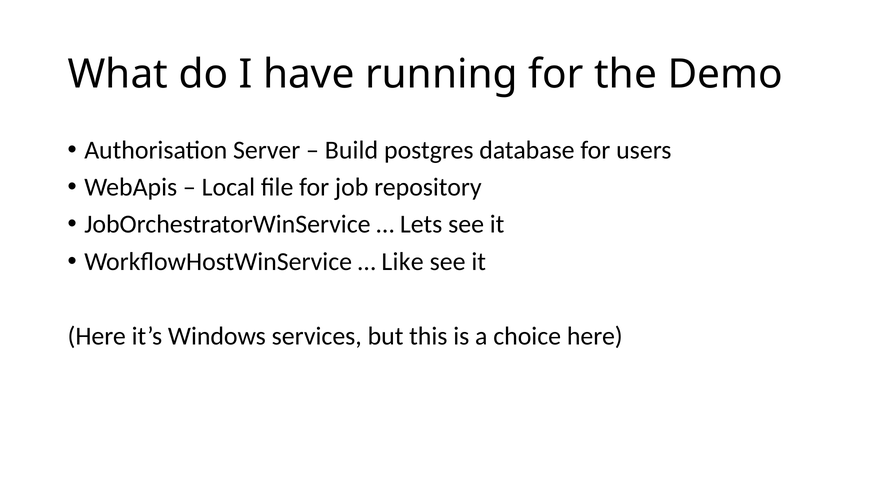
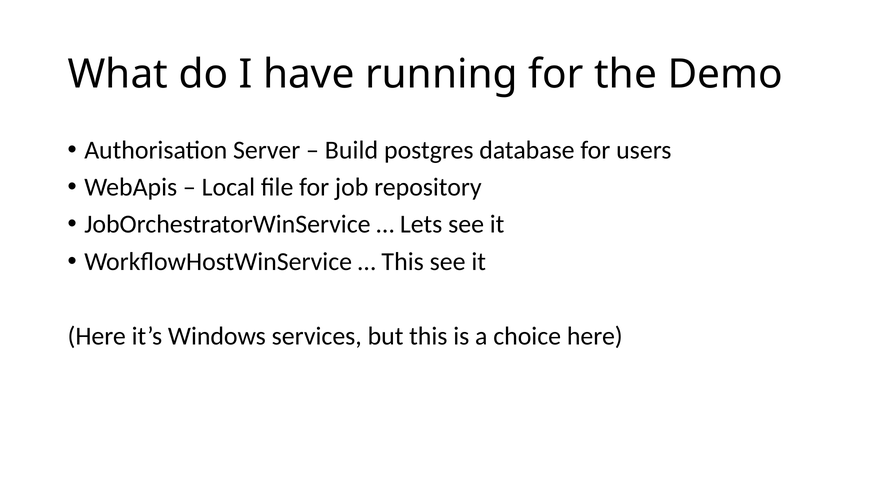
Like: Like -> This (403, 262)
